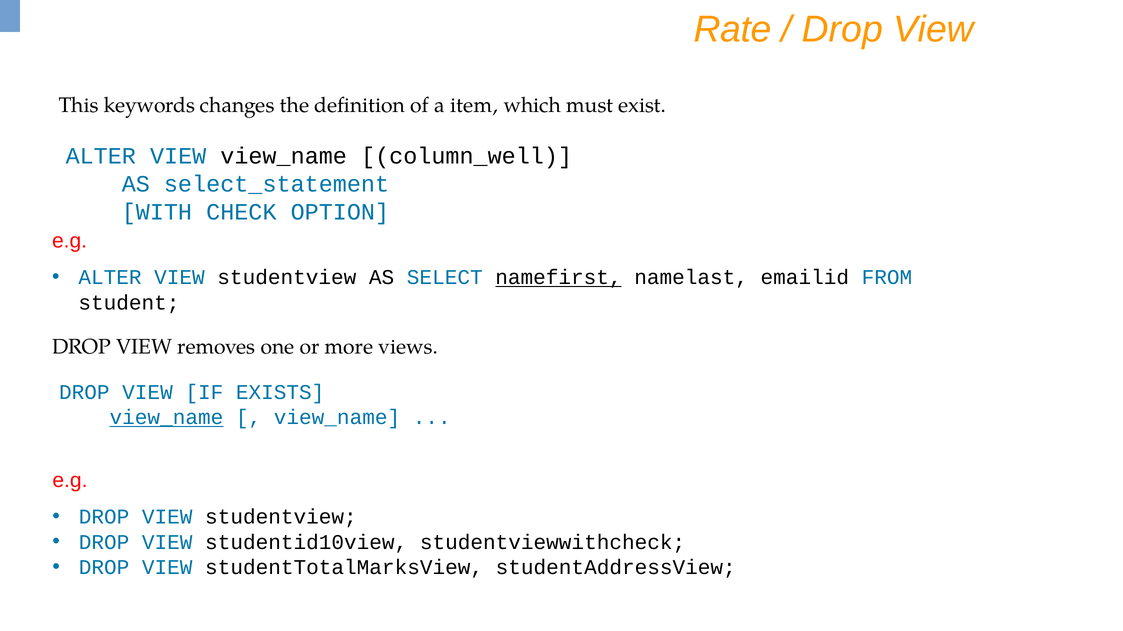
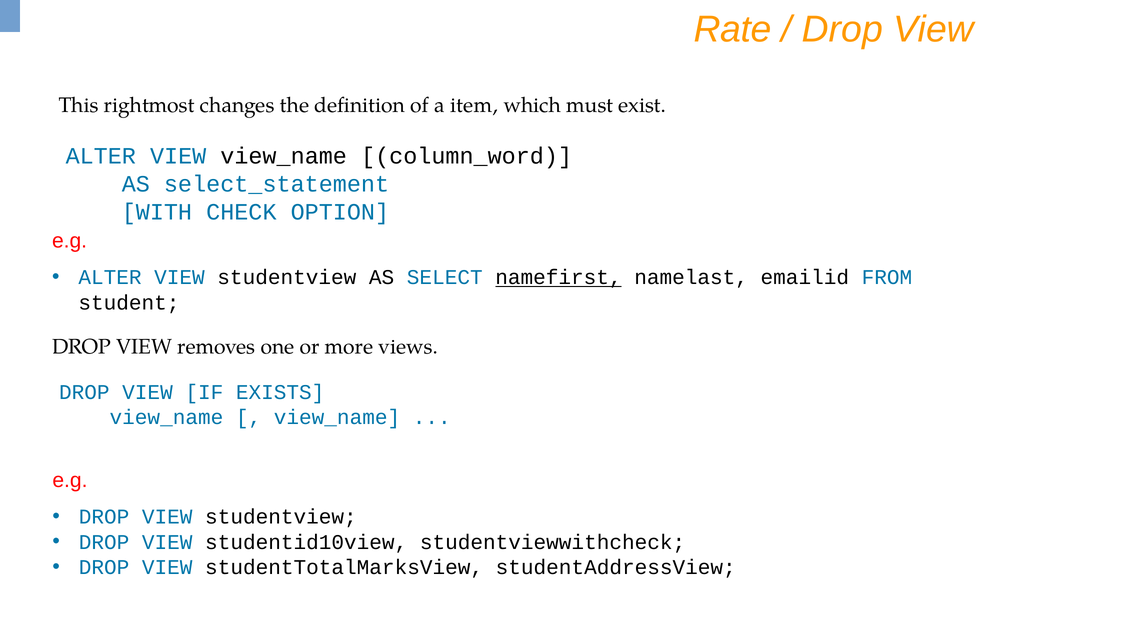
keywords: keywords -> rightmost (149, 105)
column_well: column_well -> column_word (467, 156)
view_name underline: present -> none (166, 418)
